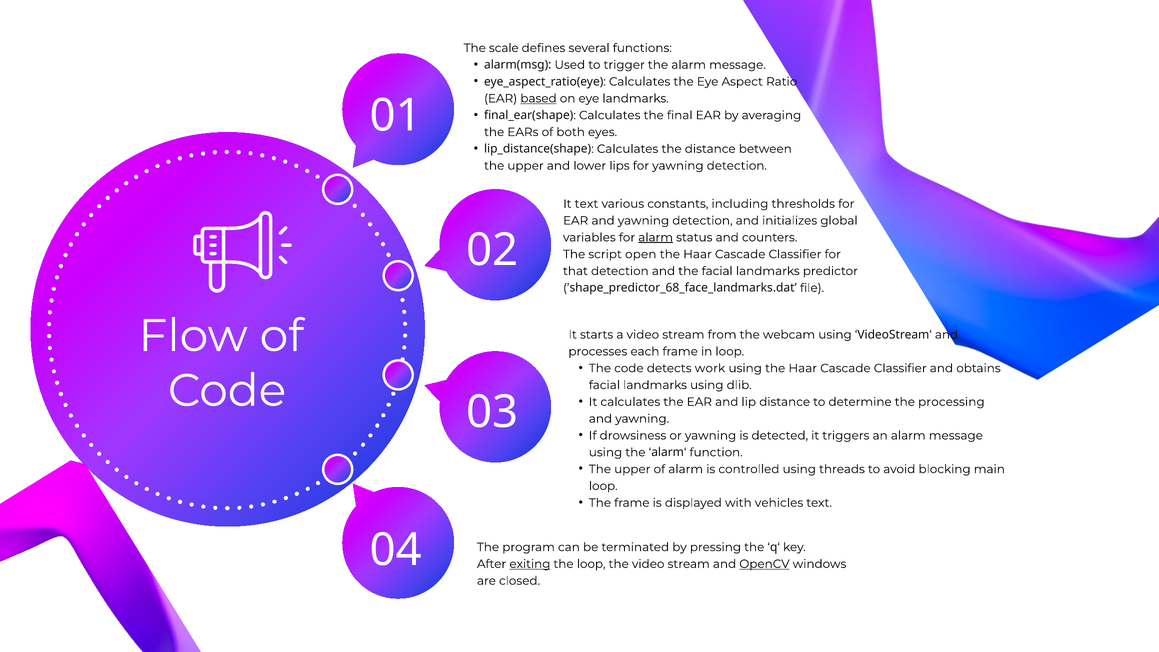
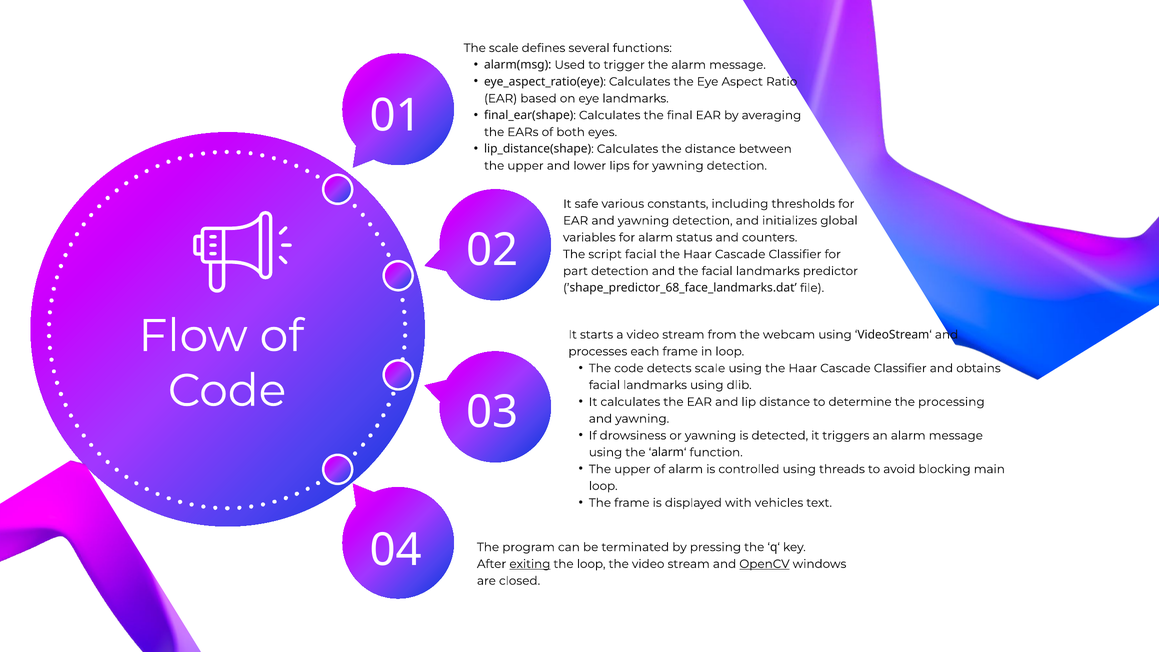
based underline: present -> none (538, 98)
It text: text -> safe (587, 204)
alarm underline: present -> none (656, 237)
script open: open -> facial (641, 254)
that: that -> part (575, 271)
detects work: work -> scale (710, 368)
